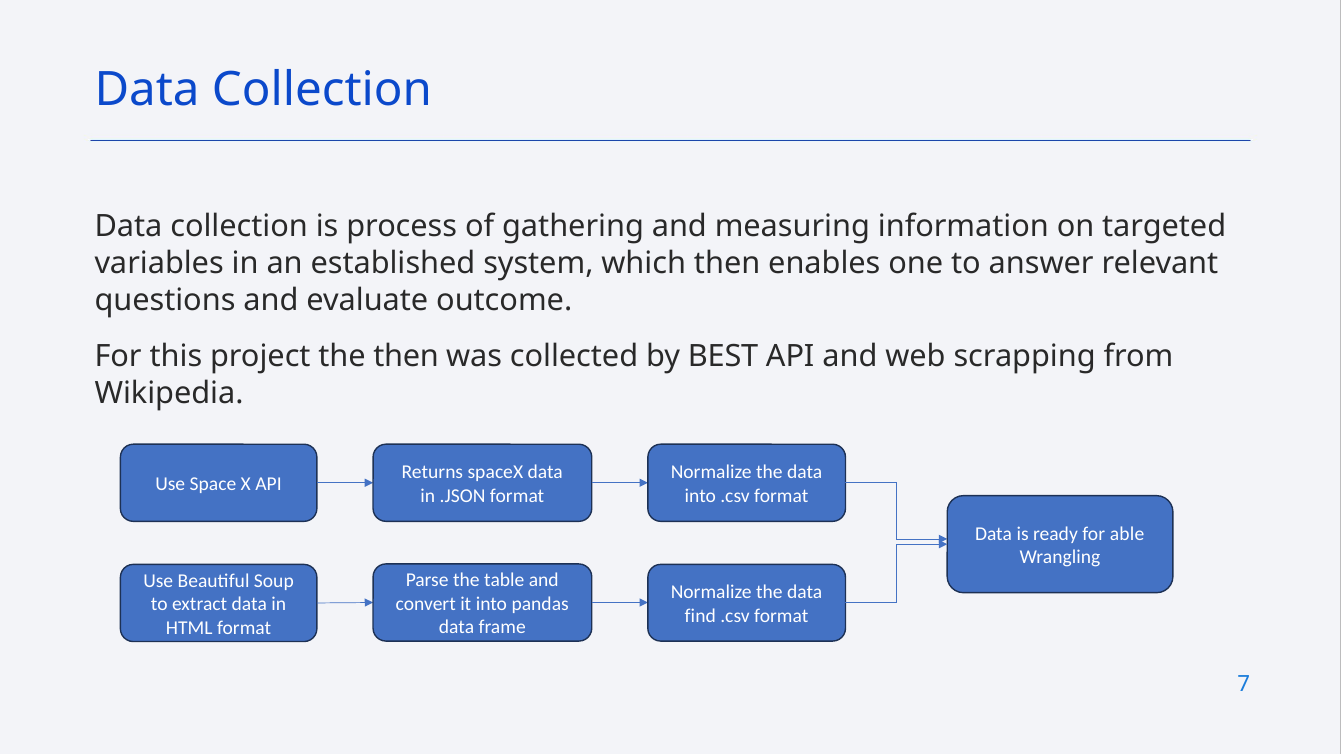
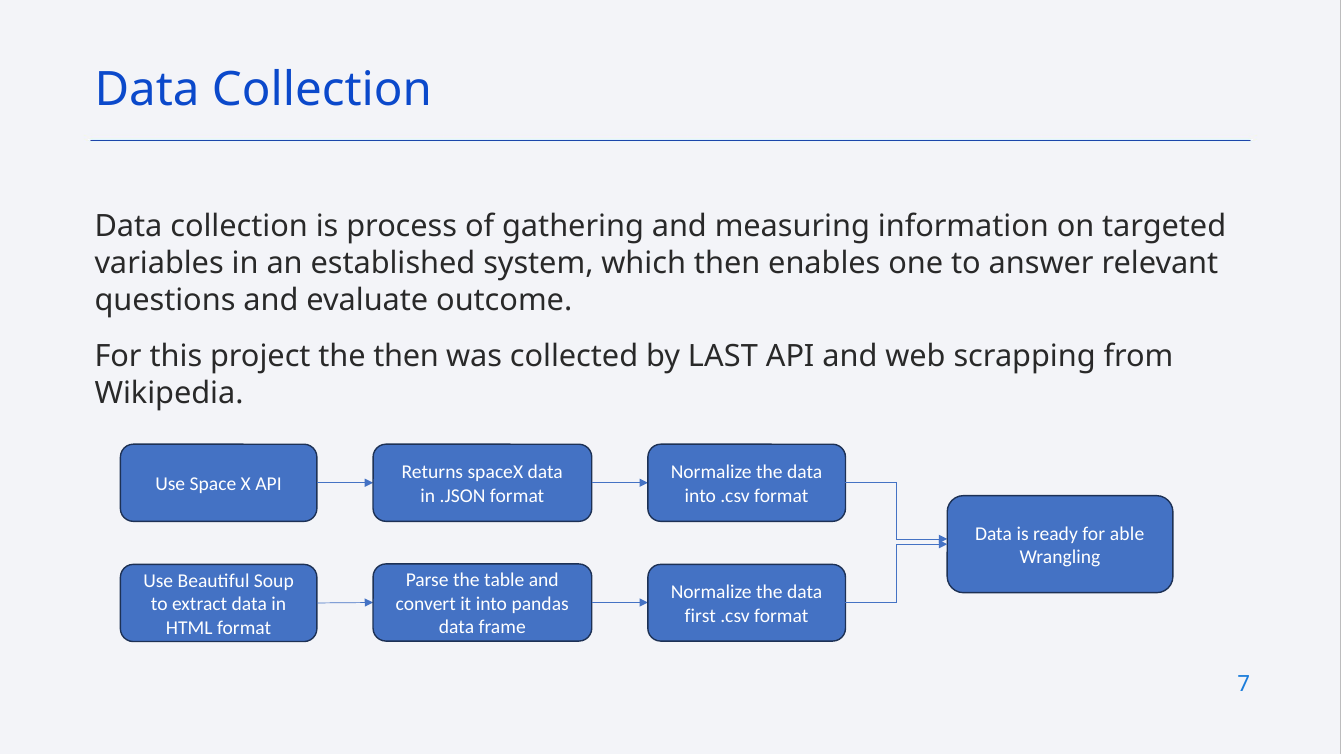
BEST: BEST -> LAST (723, 356)
find: find -> first (700, 616)
